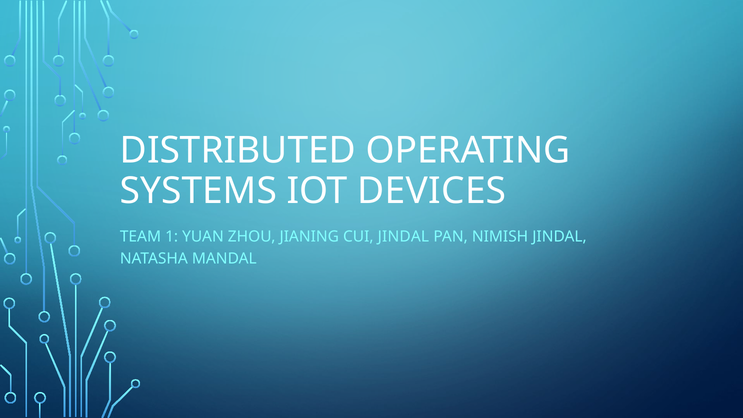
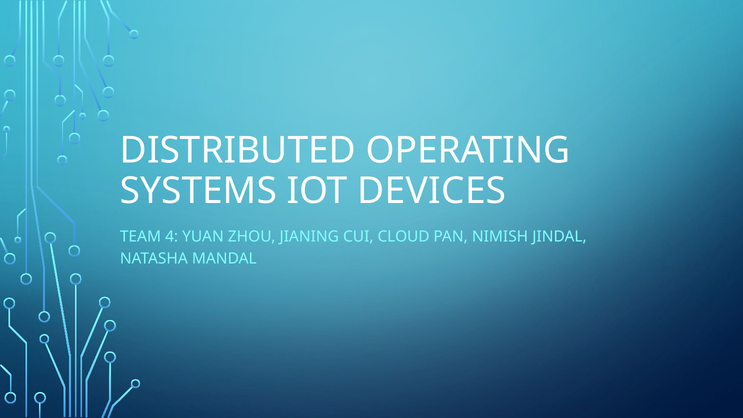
1: 1 -> 4 (172, 236)
CUI JINDAL: JINDAL -> CLOUD (404, 236)
